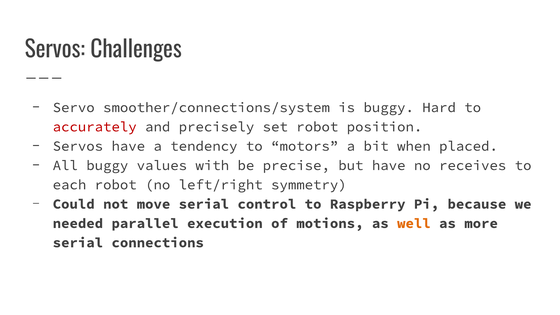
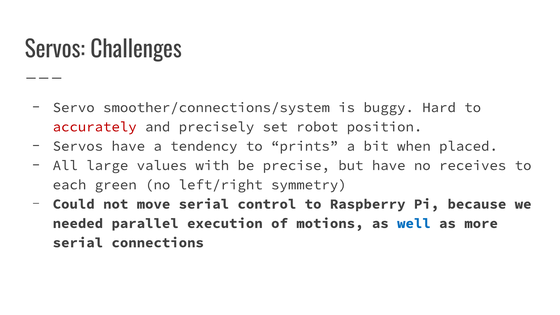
motors: motors -> prints (305, 146)
All buggy: buggy -> large (107, 165)
each robot: robot -> green (116, 185)
well colour: orange -> blue (414, 223)
